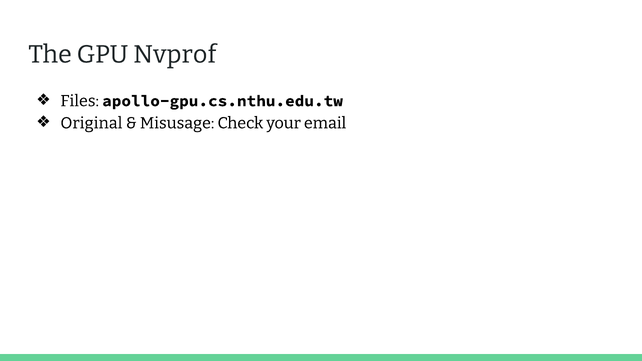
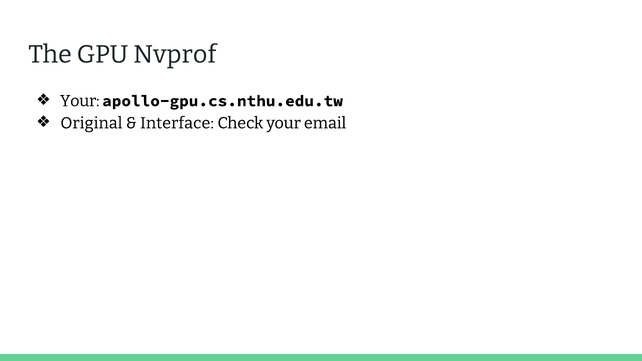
Files: Files -> Your (80, 101)
Misusage: Misusage -> Interface (177, 123)
